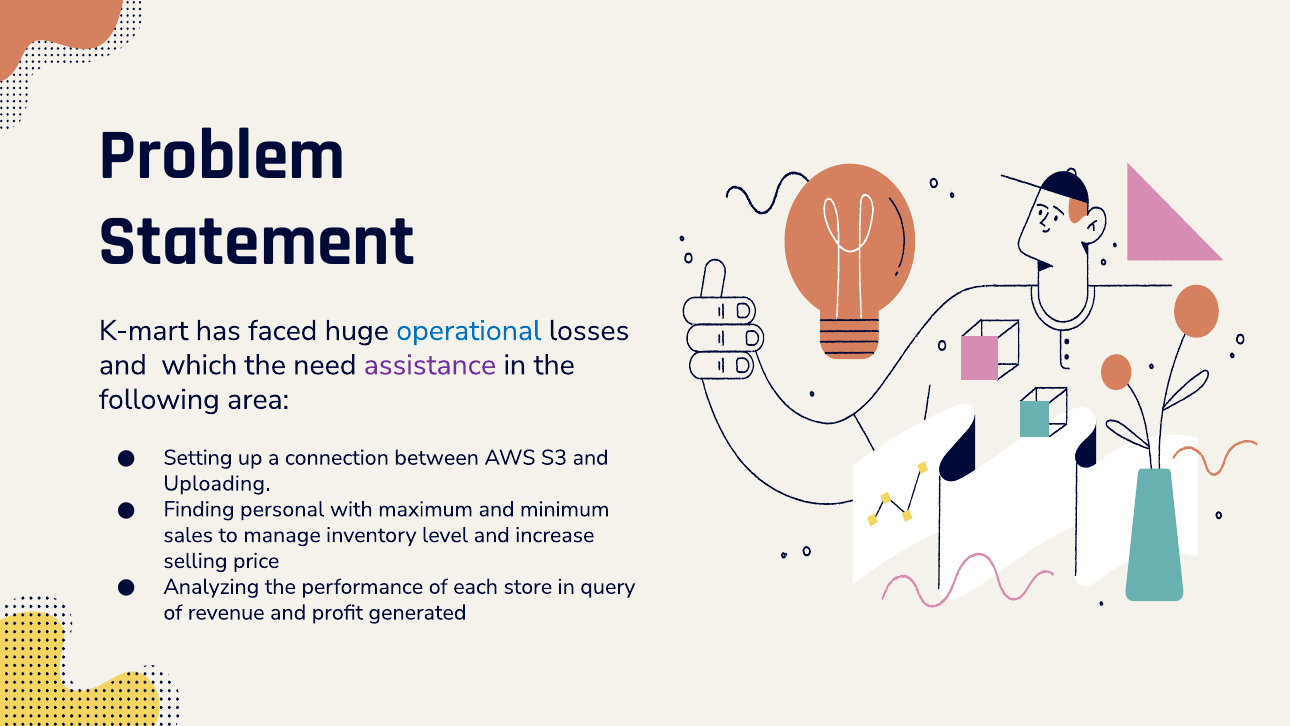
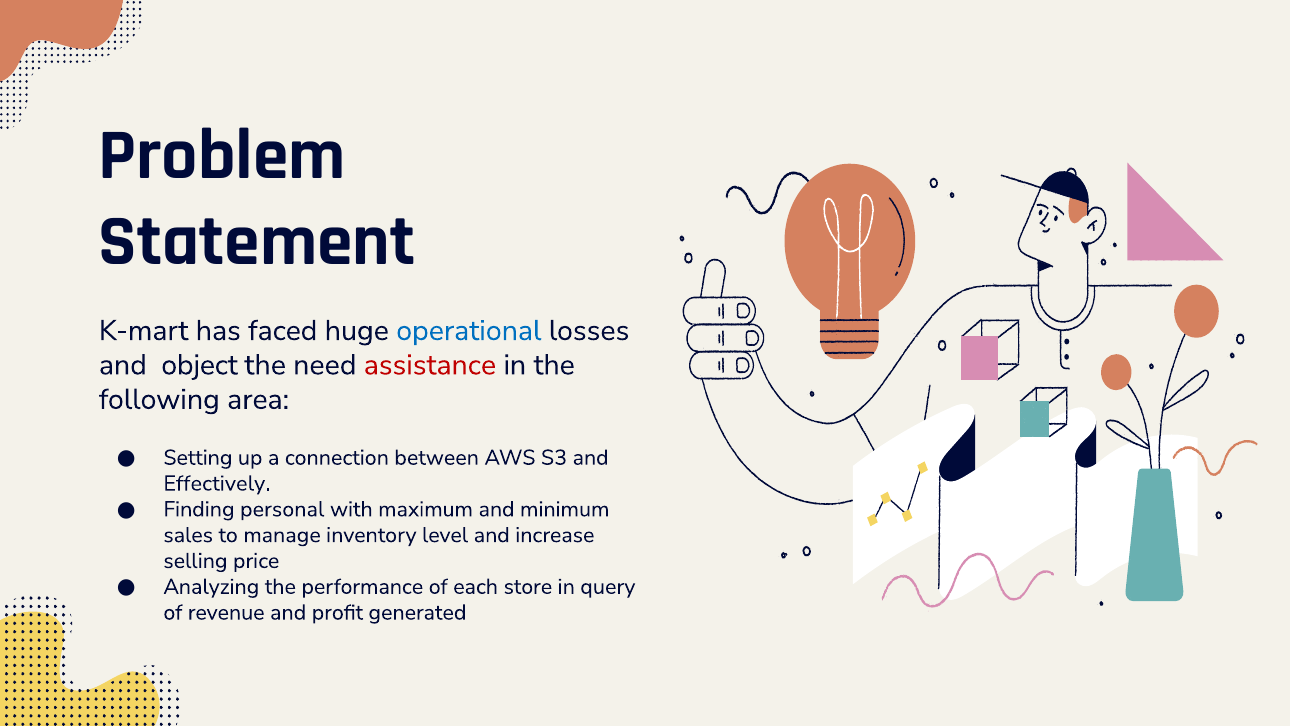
which: which -> object (199, 365)
assistance colour: purple -> red (430, 365)
Uploading: Uploading -> Effectively (217, 483)
